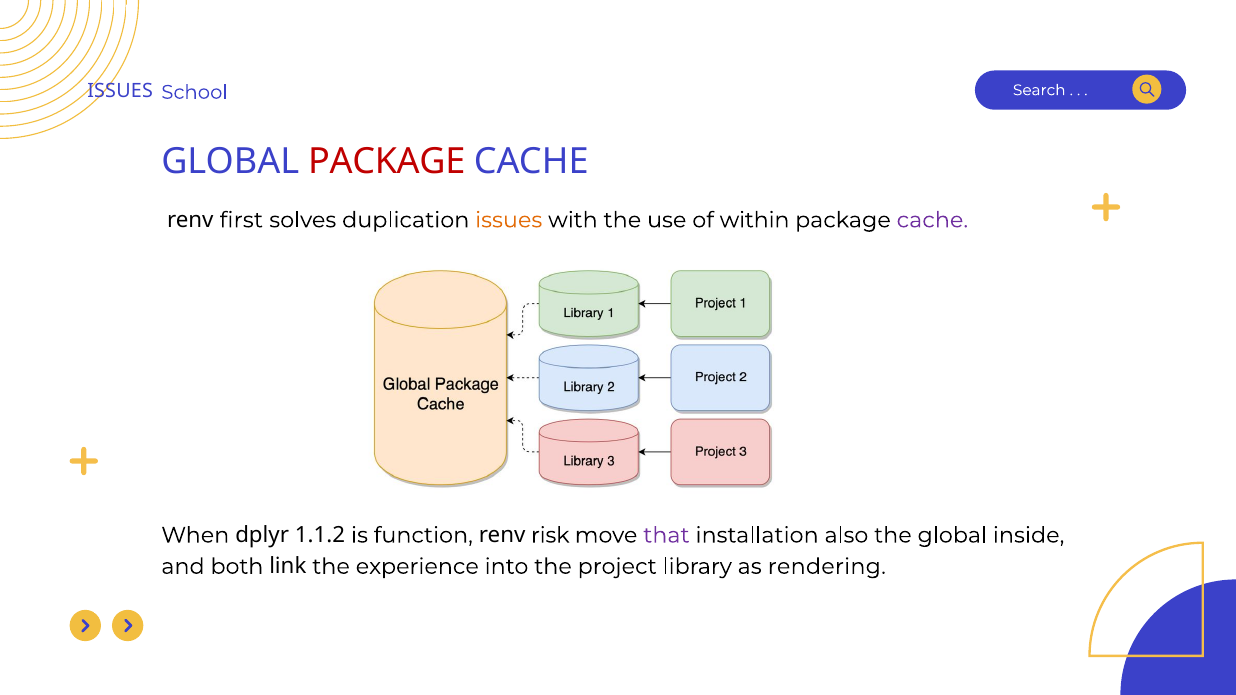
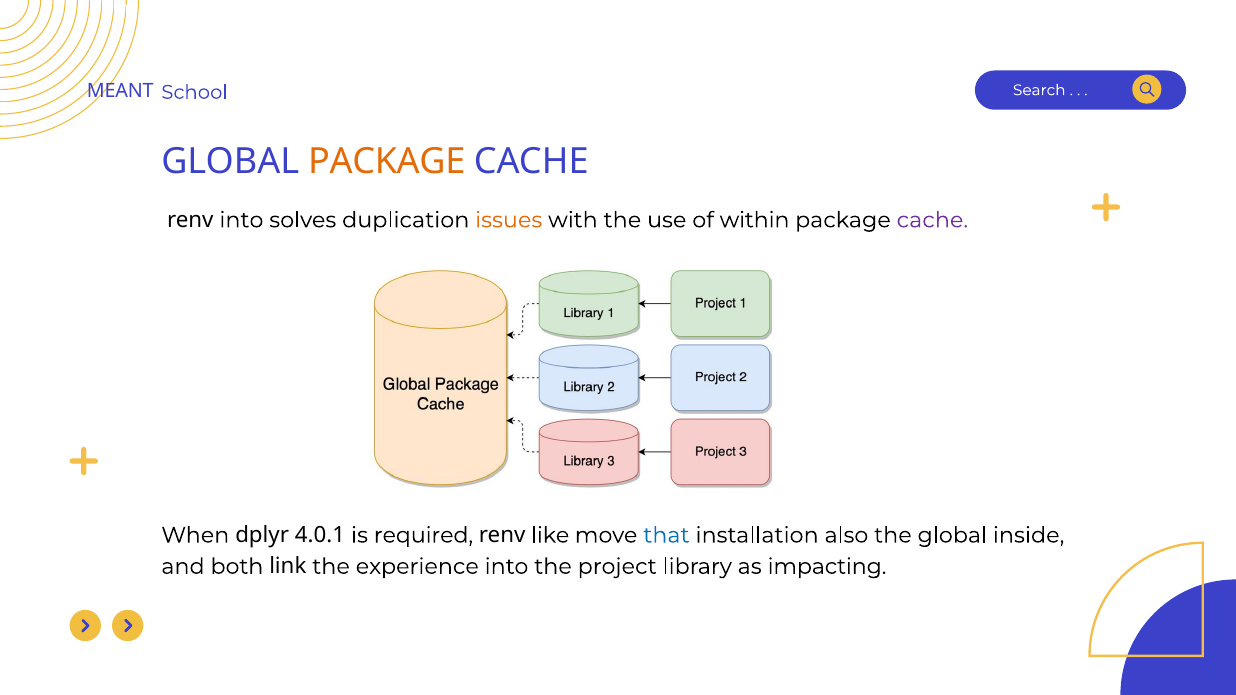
ISSUES: ISSUES -> MEANT (120, 91)
PACKAGE colour: red -> orange (387, 162)
renv first: first -> into (241, 220)
1.1.2: 1.1.2 -> 4.0.1 (320, 535)
function: function -> required (423, 535)
risk: risk -> like (550, 535)
that colour: purple -> blue (666, 535)
rendering: rendering -> impacting (827, 567)
